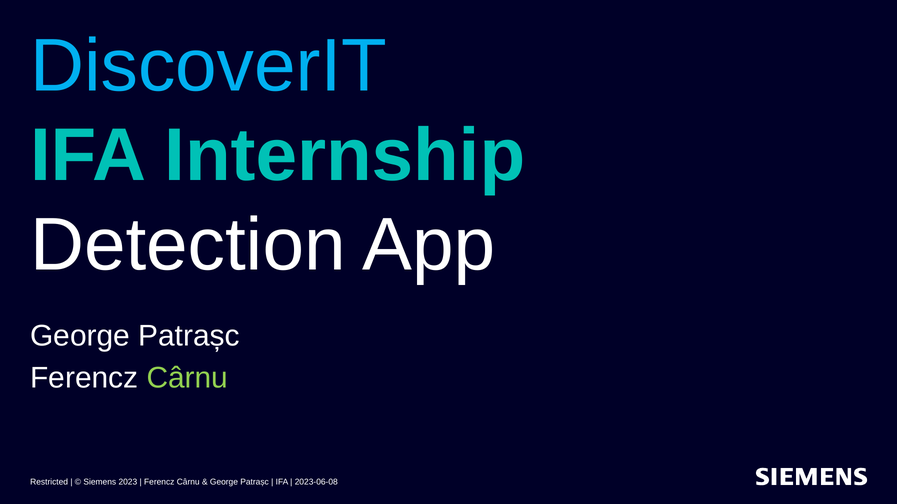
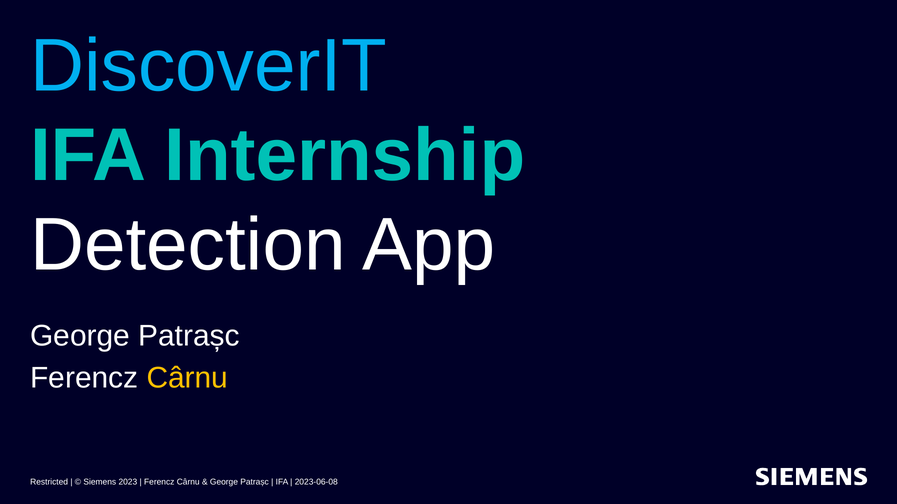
Cârnu colour: light green -> yellow (187, 378)
